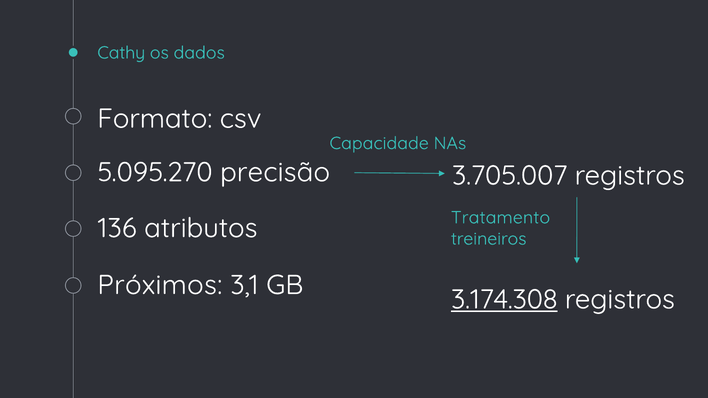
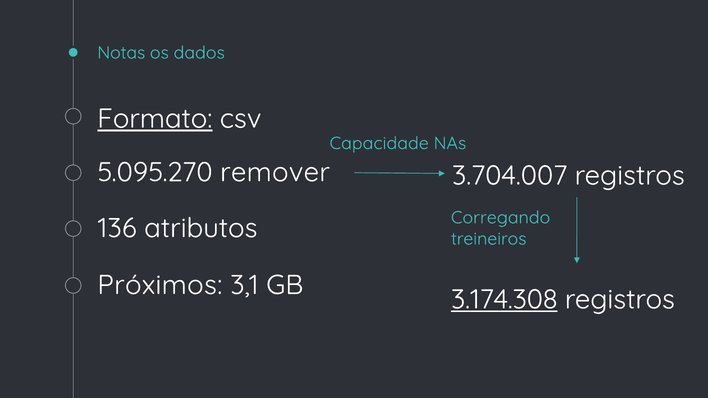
Cathy: Cathy -> Notas (121, 53)
Formato underline: none -> present (155, 119)
precisão: precisão -> remover (275, 172)
3.705.007: 3.705.007 -> 3.704.007 (510, 176)
Tratamento: Tratamento -> Corregando (501, 218)
